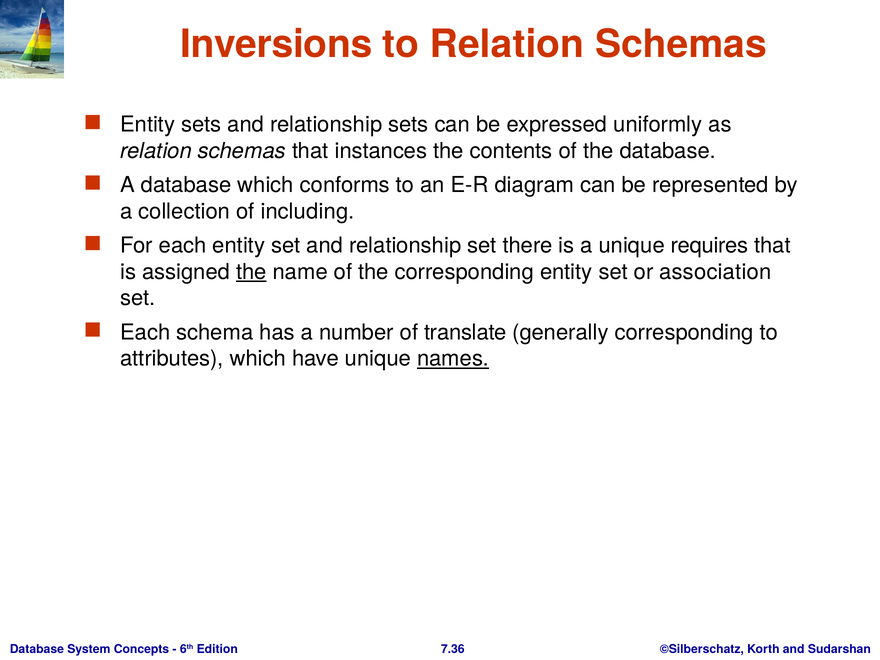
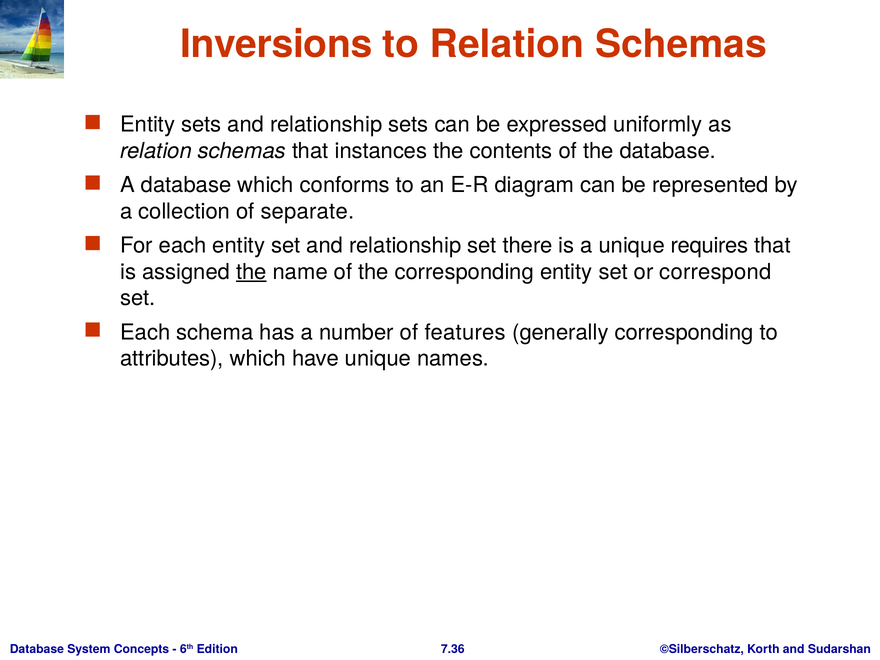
including: including -> separate (307, 211)
association: association -> correspond (715, 272)
translate: translate -> features (465, 332)
names underline: present -> none (453, 359)
